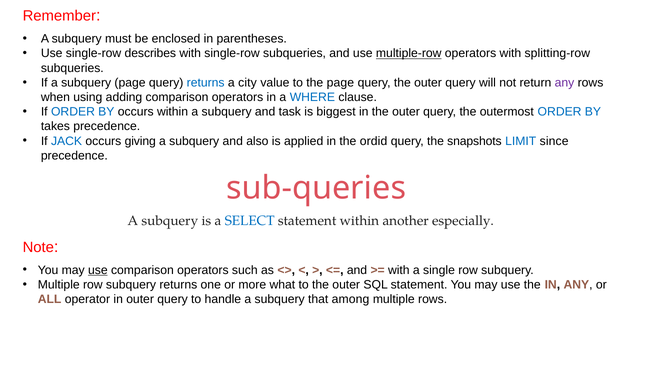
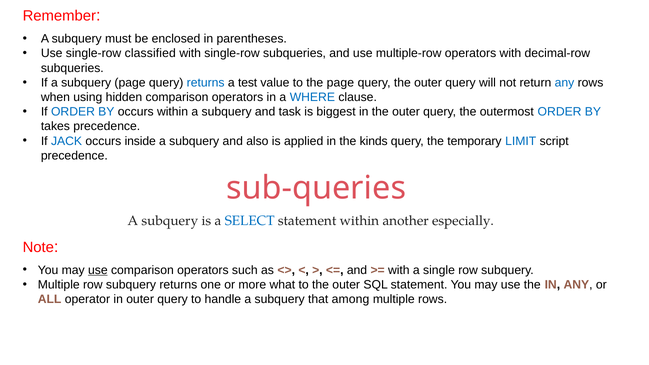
describes: describes -> classified (150, 53)
multiple-row underline: present -> none (409, 53)
splitting-row: splitting-row -> decimal-row (557, 53)
city: city -> test (248, 83)
any colour: purple -> blue (565, 83)
adding: adding -> hidden (124, 97)
giving: giving -> inside (140, 141)
ordid: ordid -> kinds (374, 141)
snapshots: snapshots -> temporary (474, 141)
since: since -> script (554, 141)
